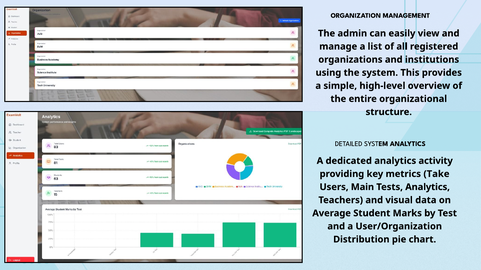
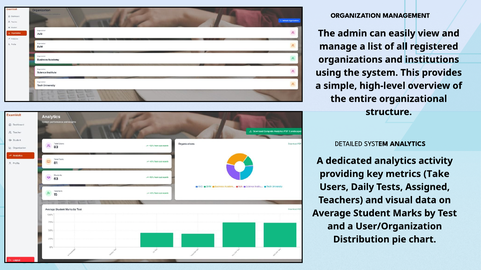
Main: Main -> Daily (362, 187)
Tests Analytics: Analytics -> Assigned (428, 187)
